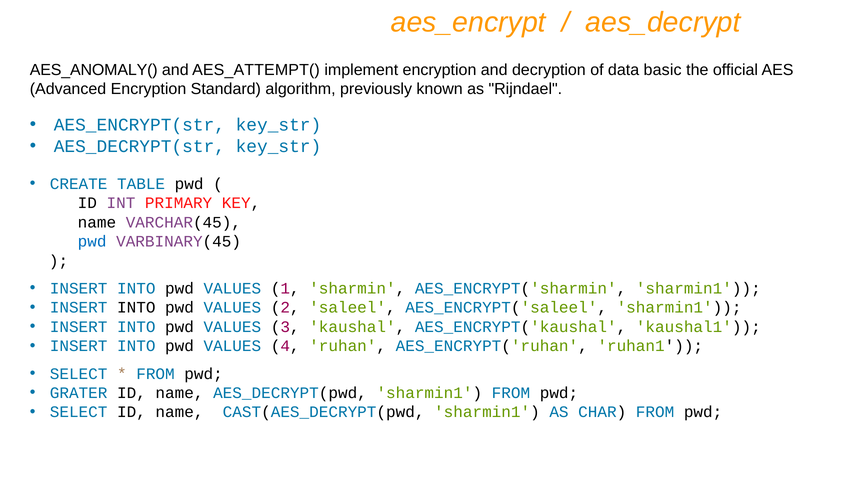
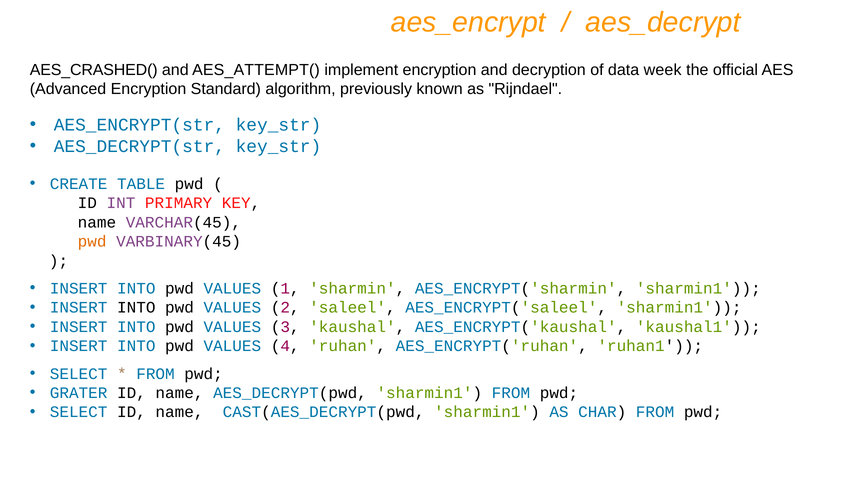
AES_ANOMALY(: AES_ANOMALY( -> AES_CRASHED( (94, 70)
basic: basic -> week (663, 70)
pwd colour: blue -> orange (92, 242)
